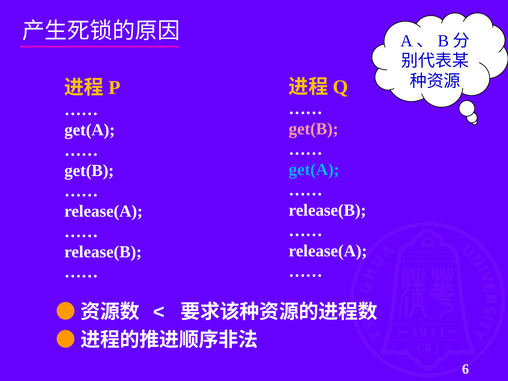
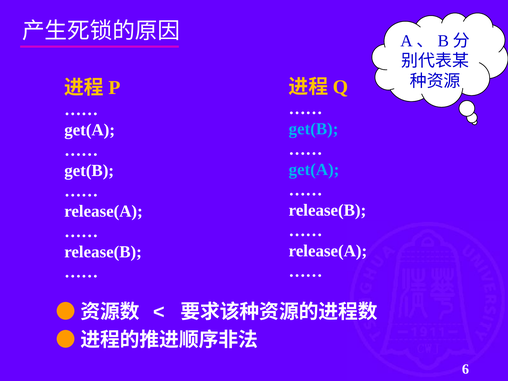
get(B colour: pink -> light blue (314, 129)
